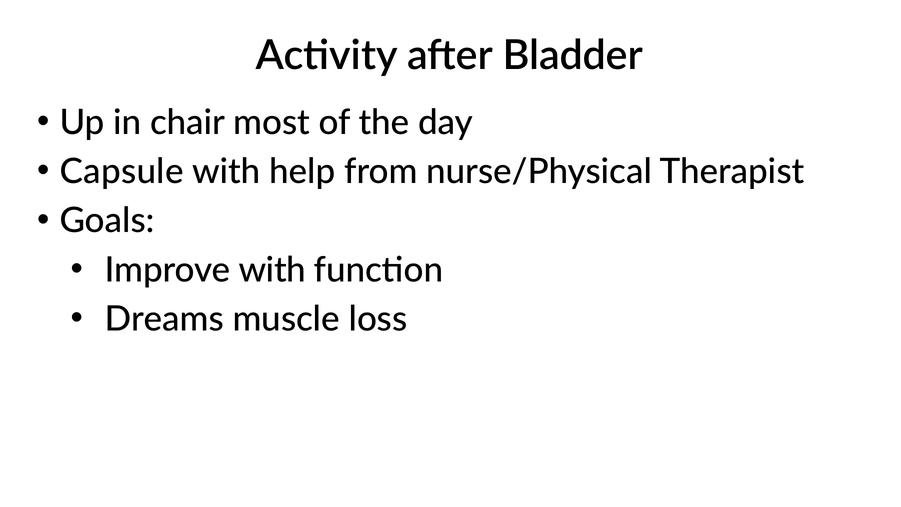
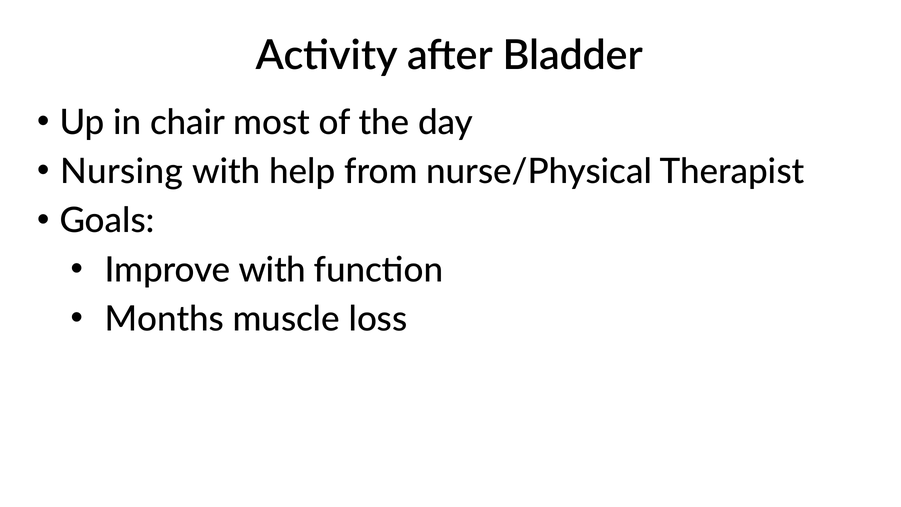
Capsule: Capsule -> Nursing (122, 172)
Dreams: Dreams -> Months (164, 319)
